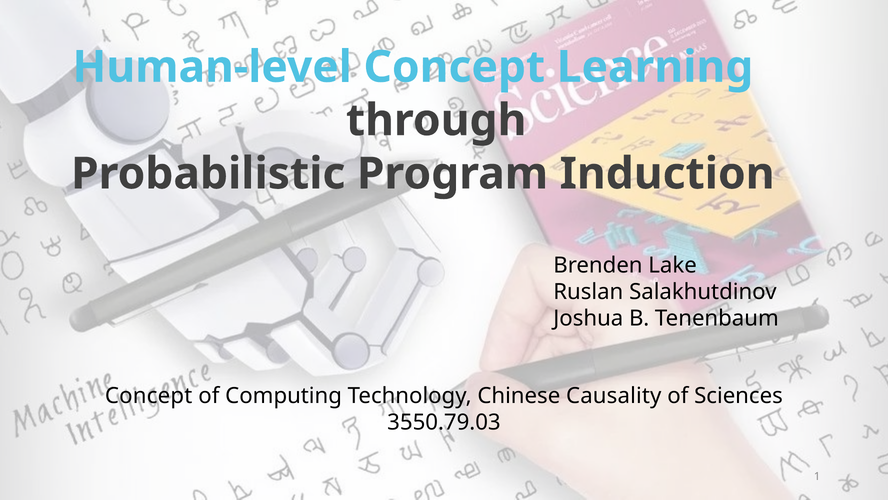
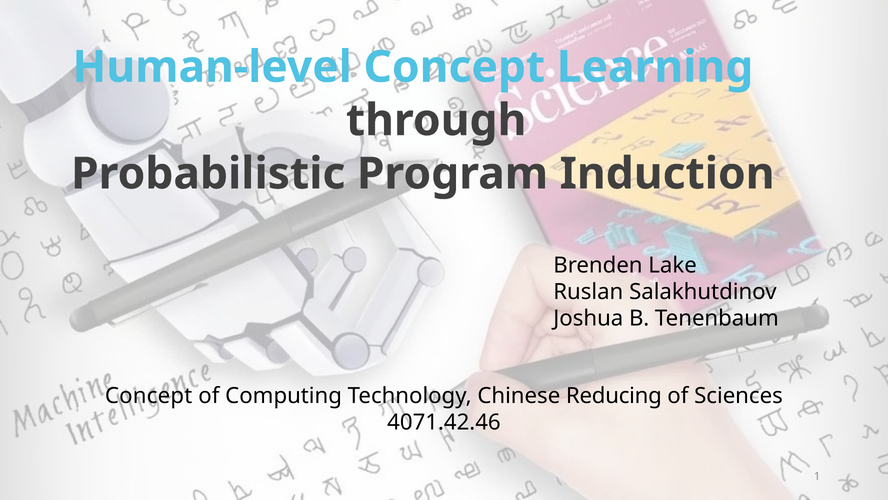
Causality: Causality -> Reducing (614, 395)
3550.79.03: 3550.79.03 -> 4071.42.46 (444, 422)
